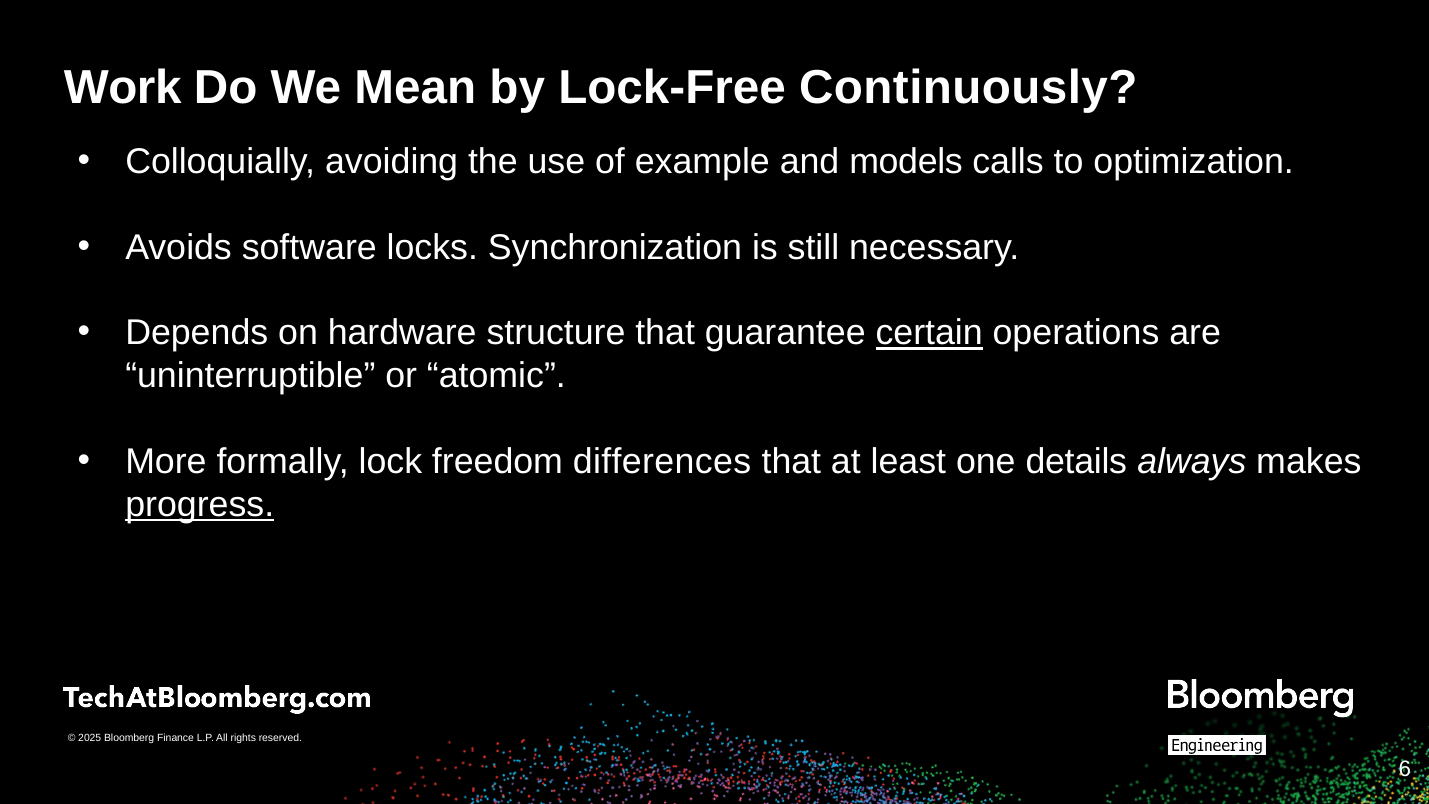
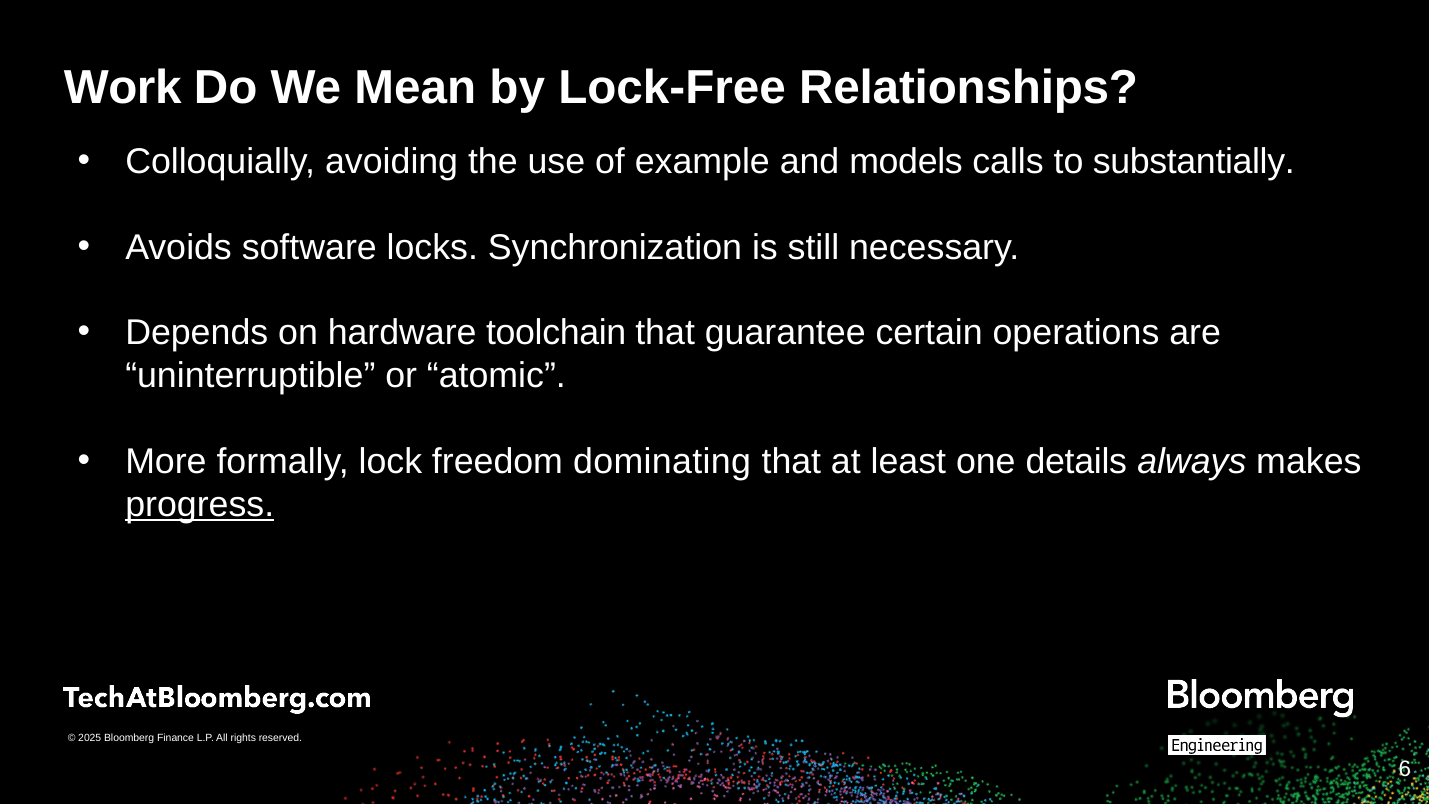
Continuously: Continuously -> Relationships (969, 88)
optimization: optimization -> substantially (1194, 162)
structure: structure -> toolchain (556, 333)
certain underline: present -> none (929, 333)
differences: differences -> dominating (662, 462)
